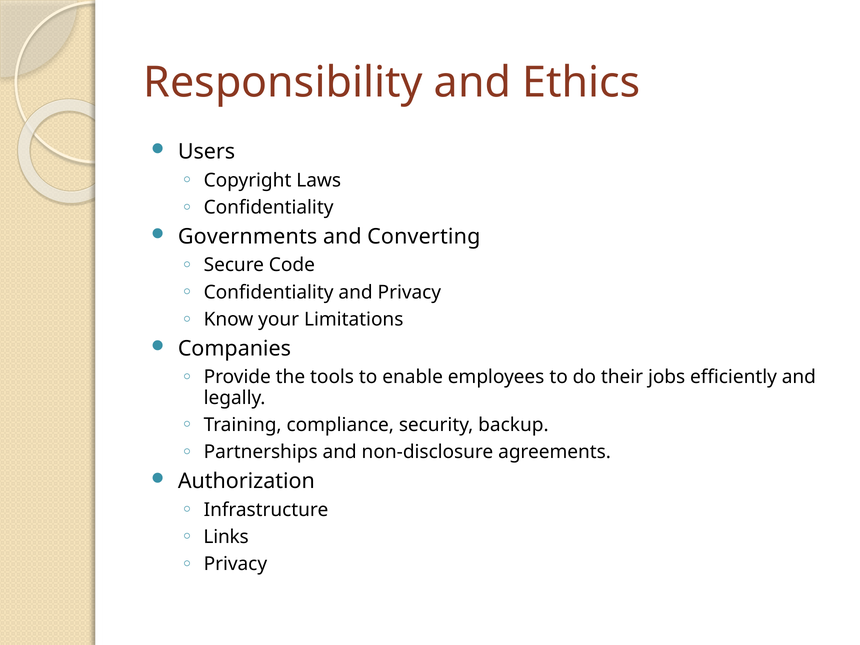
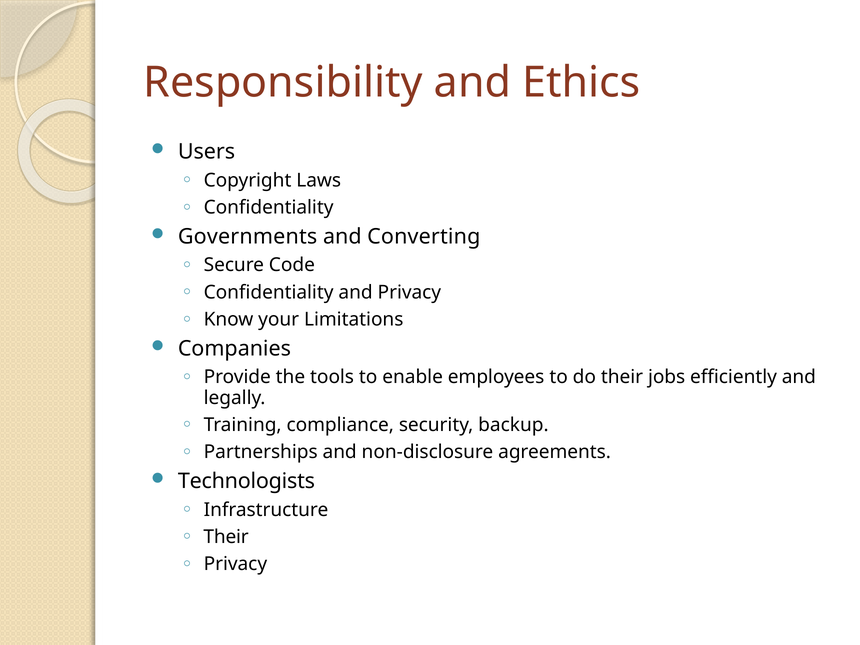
Authorization: Authorization -> Technologists (246, 481)
Links: Links -> Their (226, 537)
